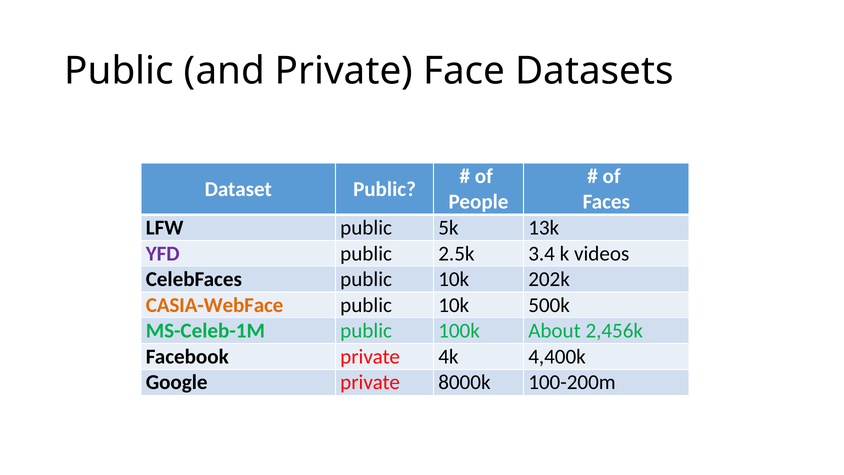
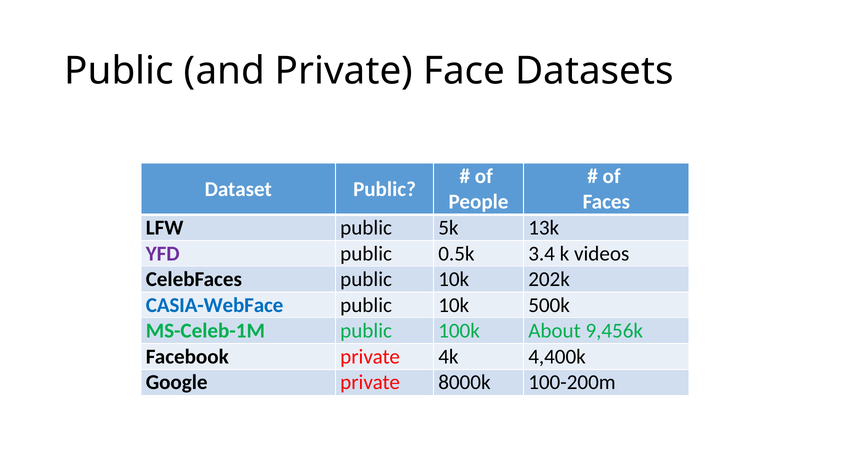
2.5k: 2.5k -> 0.5k (456, 253)
CASIA-WebFace colour: orange -> blue (215, 305)
2,456k: 2,456k -> 9,456k (614, 331)
